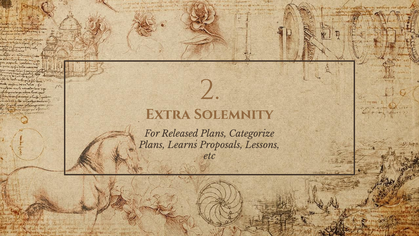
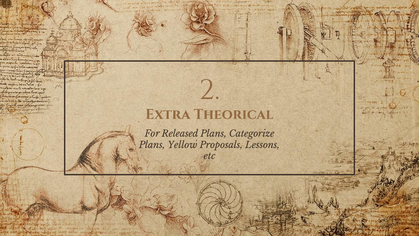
Solemnity: Solemnity -> Theorical (234, 114)
Learns: Learns -> Yellow (182, 145)
